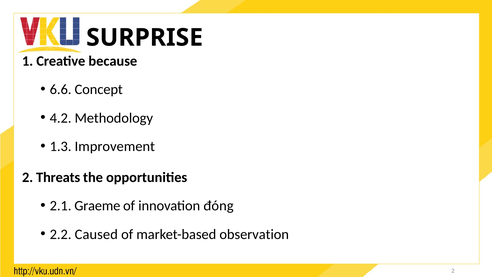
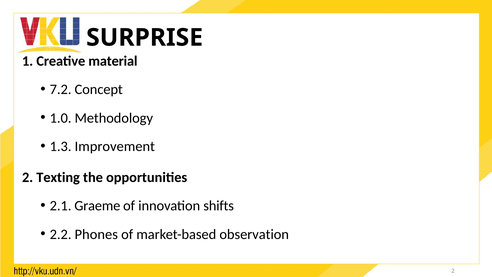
because: because -> material (113, 61)
6.6: 6.6 -> 7.2 (61, 89)
4.2: 4.2 -> 1.0 (61, 118)
Threats: Threats -> Texting (58, 177)
đóng: đóng -> shifts (219, 206)
Caused: Caused -> Phones (96, 234)
